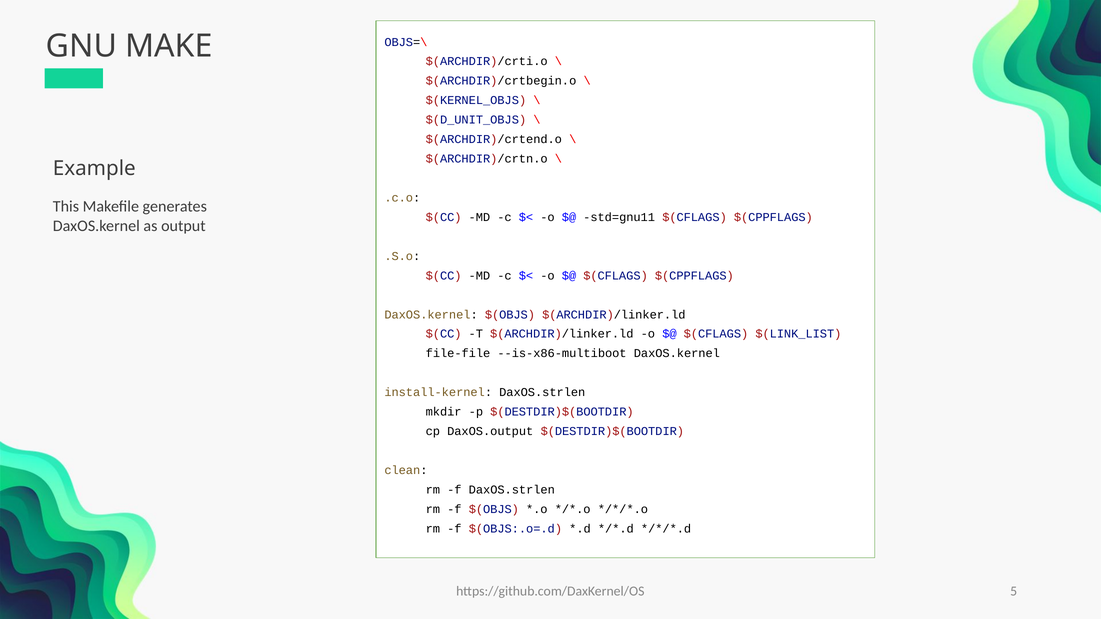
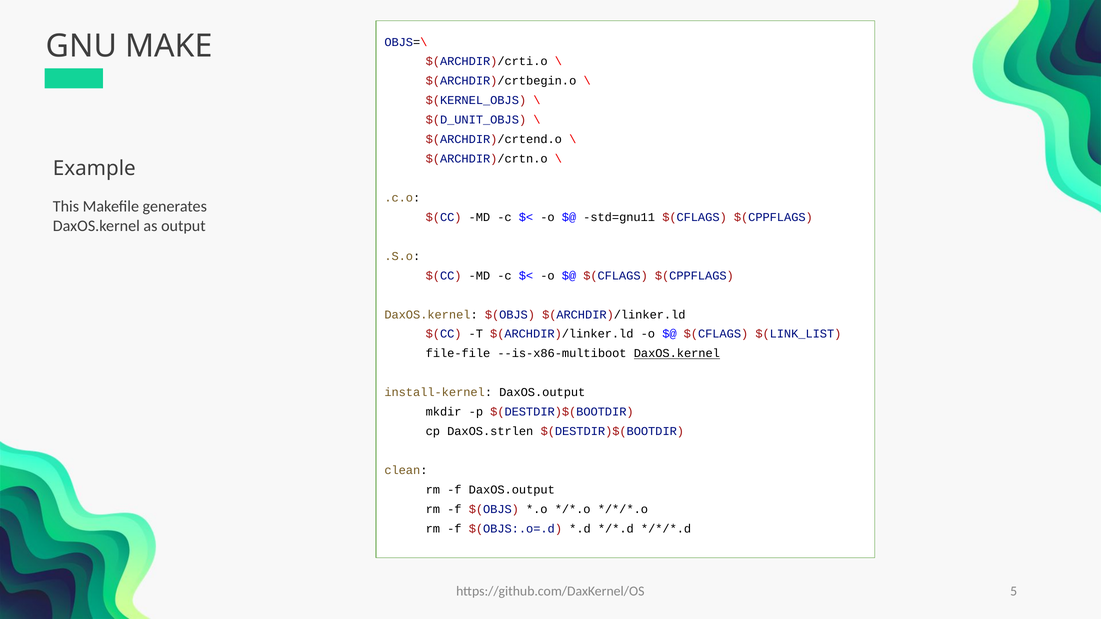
DaxOS.kernel underline: none -> present (677, 354)
install-kernel DaxOS.strlen: DaxOS.strlen -> DaxOS.output (542, 393)
DaxOS.output: DaxOS.output -> DaxOS.strlen (490, 432)
f DaxOS.strlen: DaxOS.strlen -> DaxOS.output (512, 490)
